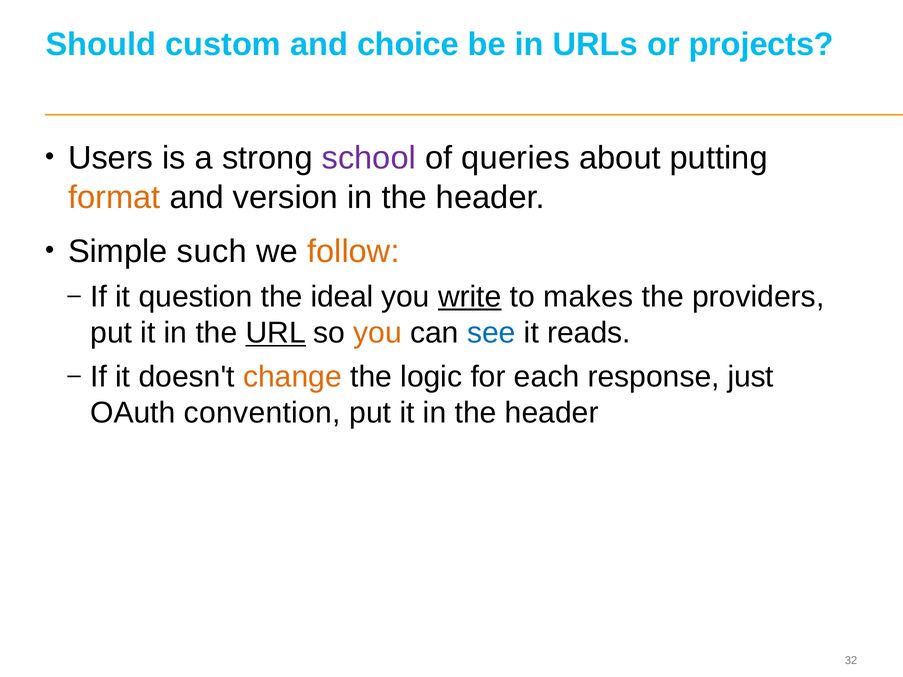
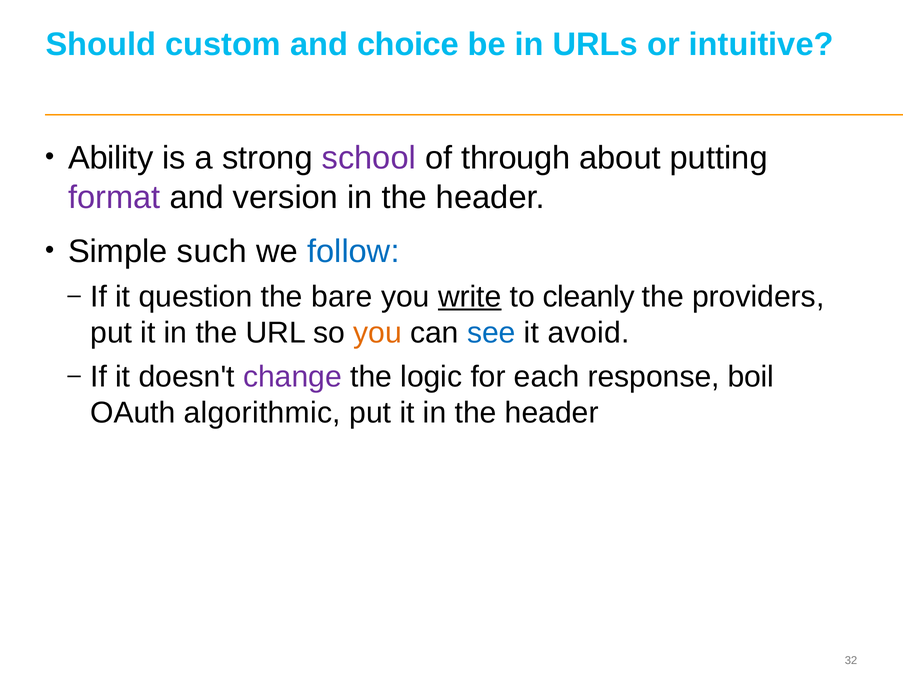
projects: projects -> intuitive (761, 44)
Users: Users -> Ability (111, 158)
queries: queries -> through (516, 158)
format colour: orange -> purple (114, 197)
follow colour: orange -> blue (353, 251)
ideal: ideal -> bare (342, 297)
makes: makes -> cleanly (589, 297)
URL underline: present -> none (276, 333)
reads: reads -> avoid (589, 333)
change colour: orange -> purple (292, 377)
just: just -> boil (751, 377)
convention: convention -> algorithmic (262, 413)
